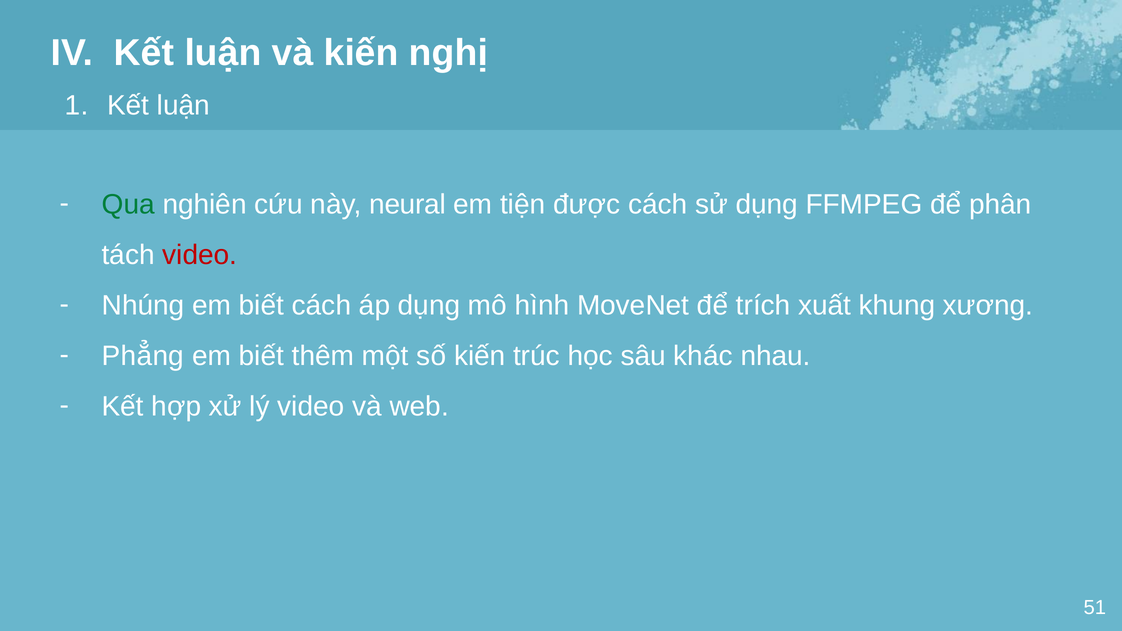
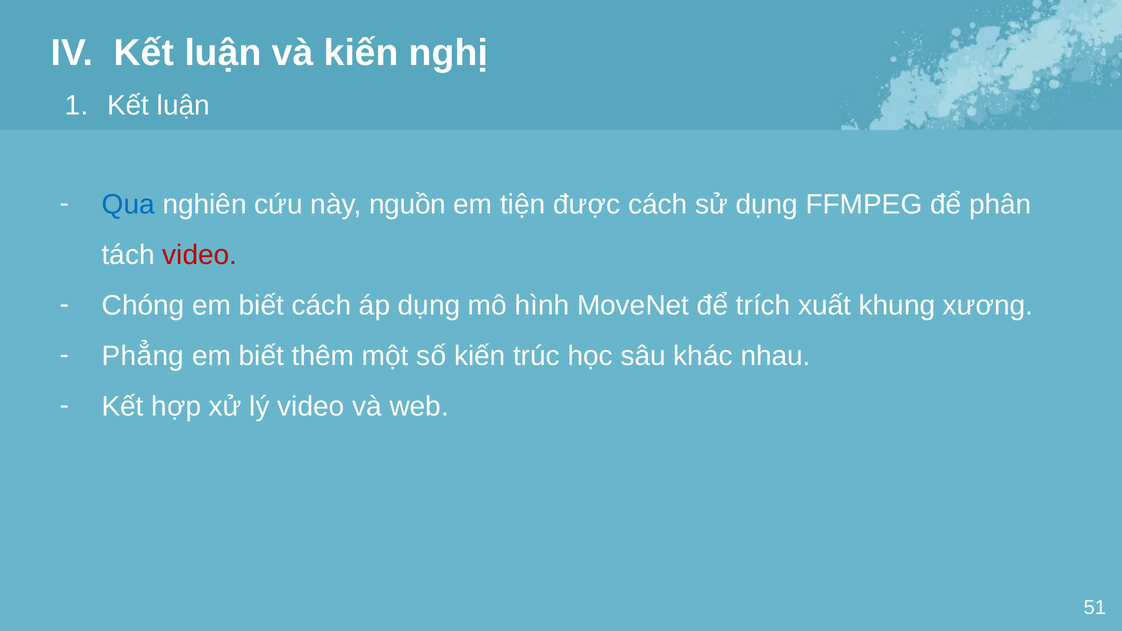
Qua colour: green -> blue (128, 204)
neural: neural -> nguồn (408, 204)
Nhúng: Nhúng -> Chóng (143, 305)
